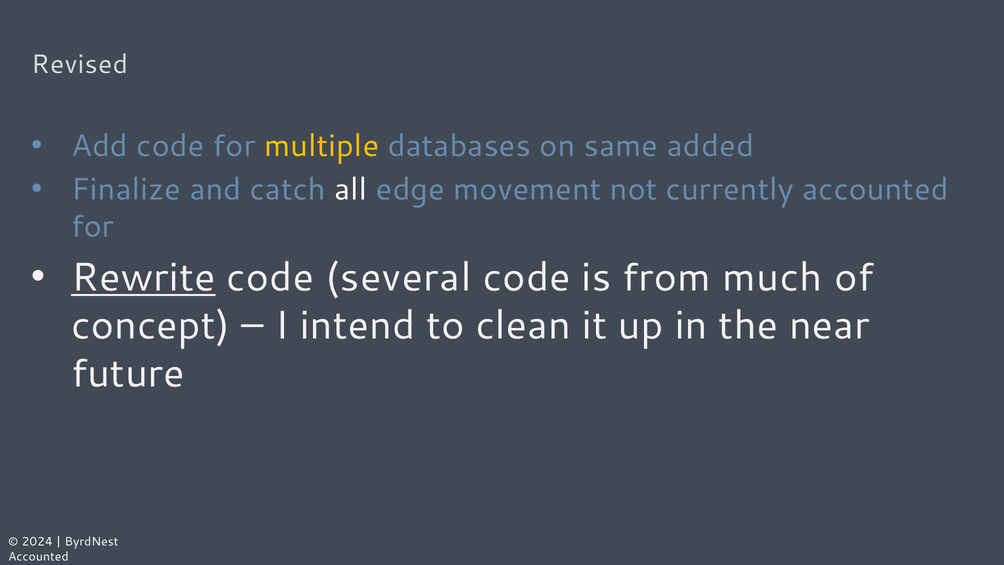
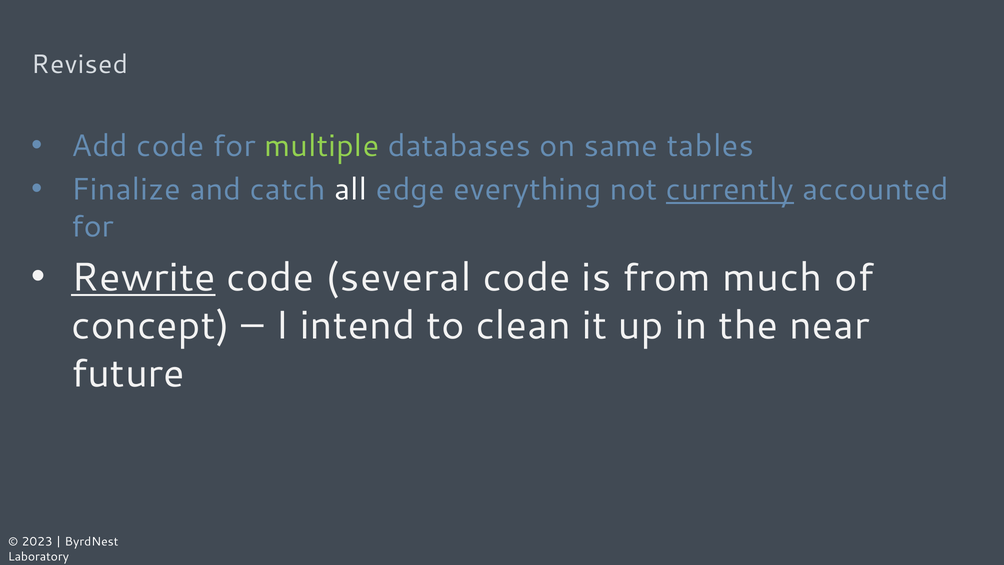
multiple colour: yellow -> light green (322, 146)
added: added -> tables (710, 146)
movement: movement -> everything (527, 189)
currently underline: none -> present (730, 189)
2024: 2024 -> 2023 (37, 542)
Accounted: Accounted -> Laboratory (38, 556)
